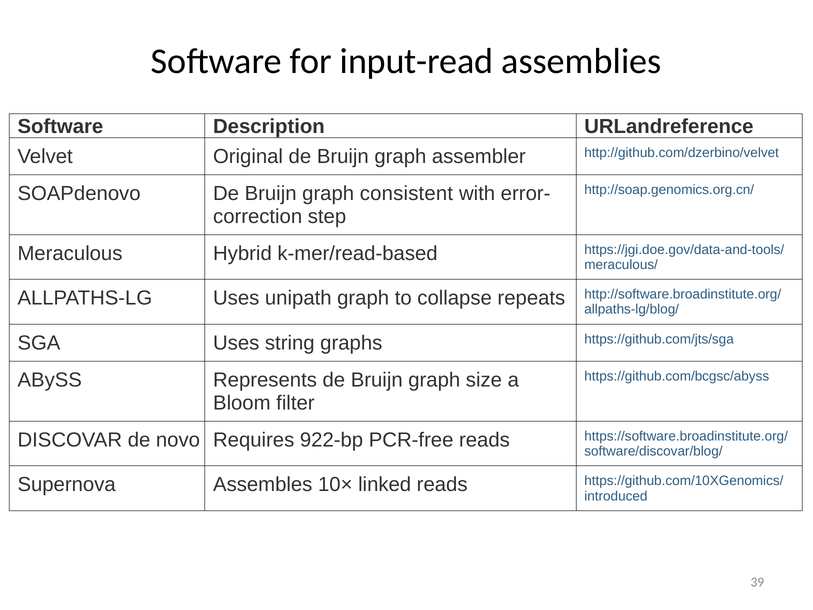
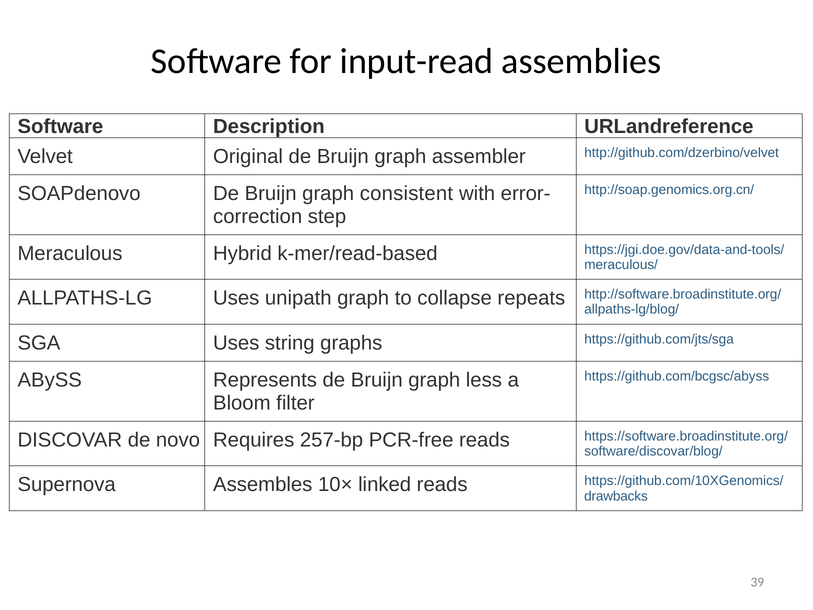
size: size -> less (484, 380)
922-bp: 922-bp -> 257-bp (332, 440)
introduced: introduced -> drawbacks (616, 496)
